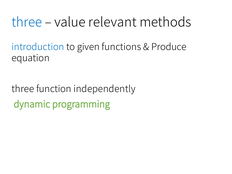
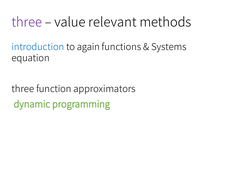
three colour: blue -> purple (27, 22)
given: given -> again (88, 47)
Produce: Produce -> Systems (169, 47)
independently: independently -> approximators (104, 89)
